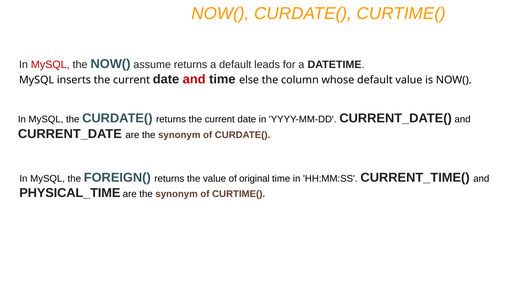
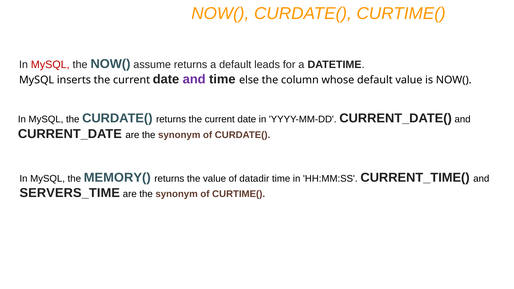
and colour: red -> purple (194, 79)
FOREIGN(: FOREIGN( -> MEMORY( (117, 178)
original: original -> datadir (254, 179)
PHYSICAL_TIME: PHYSICAL_TIME -> SERVERS_TIME (70, 193)
